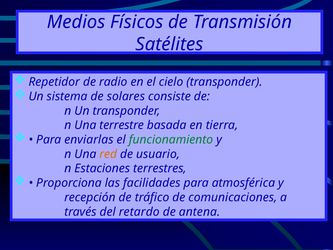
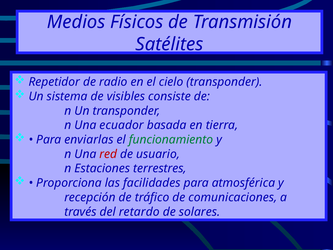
solares: solares -> visibles (126, 96)
terrestre: terrestre -> ecuador (122, 125)
red colour: orange -> red (108, 154)
antena: antena -> solares (200, 212)
